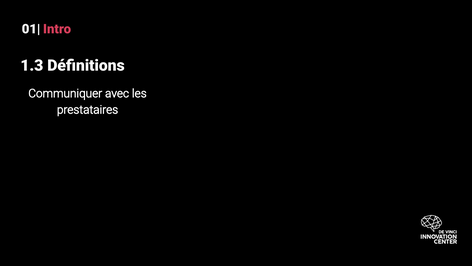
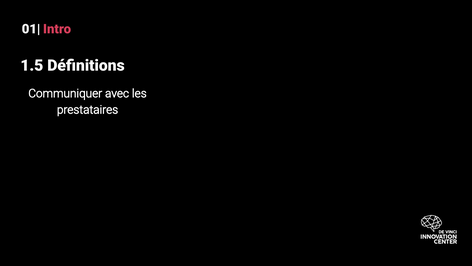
1.3: 1.3 -> 1.5 (32, 65)
